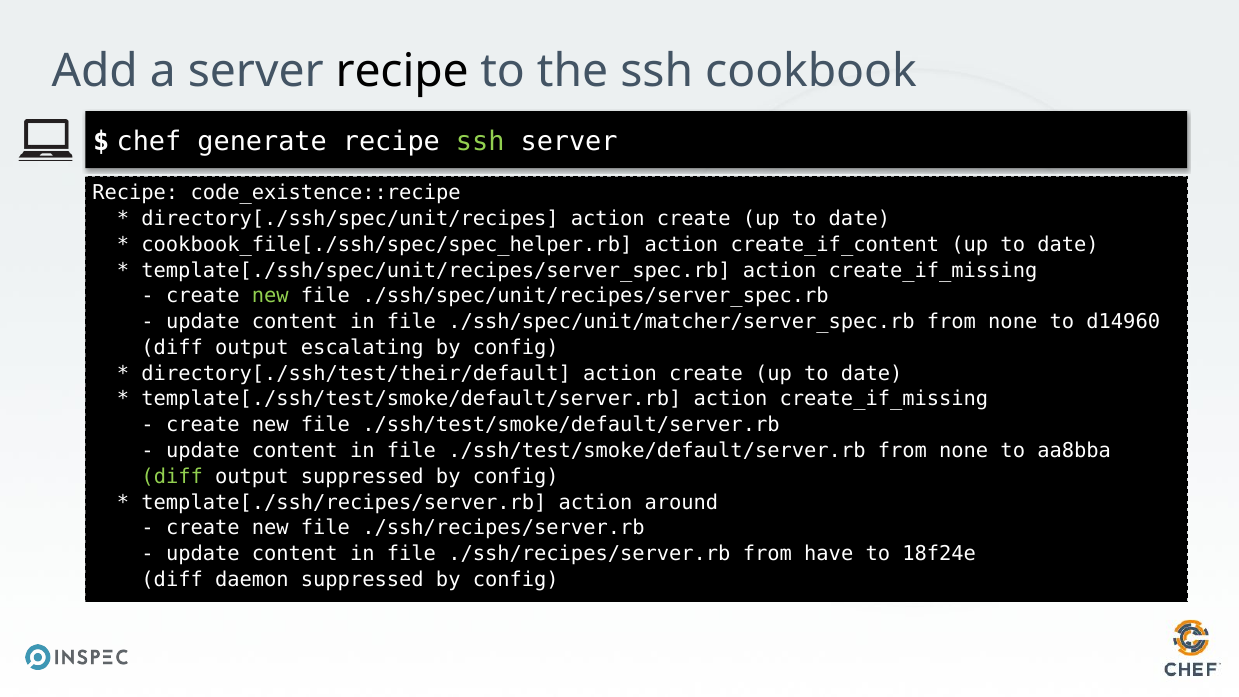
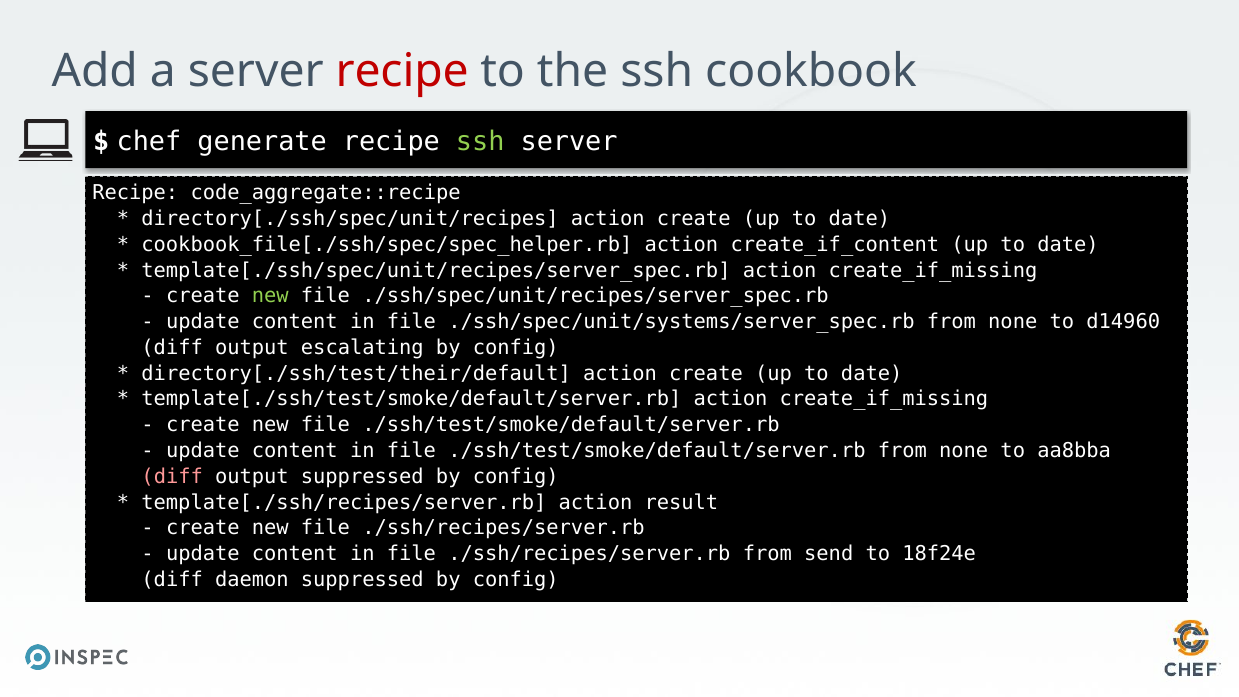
recipe colour: black -> red (402, 71)
code_existence::recipe: code_existence::recipe -> code_aggregate::recipe (326, 193)
./ssh/spec/unit/matcher/server_spec.rb: ./ssh/spec/unit/matcher/server_spec.rb -> ./ssh/spec/unit/systems/server_spec.rb (681, 322)
diff colour: light green -> pink (172, 477)
around: around -> result (681, 502)
have: have -> send (829, 554)
